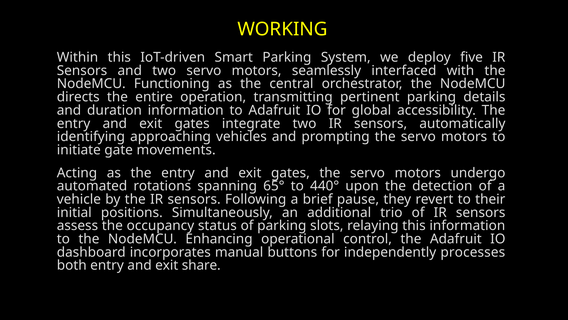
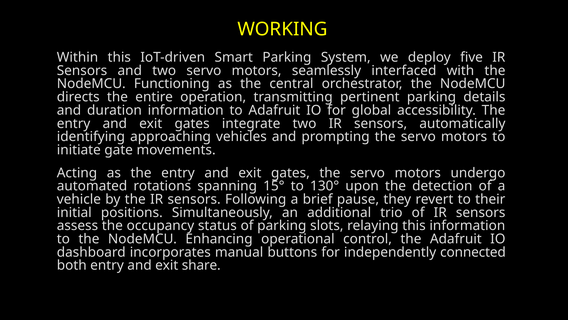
65°: 65° -> 15° (274, 186)
440°: 440° -> 130° (325, 186)
processes: processes -> connected (473, 252)
